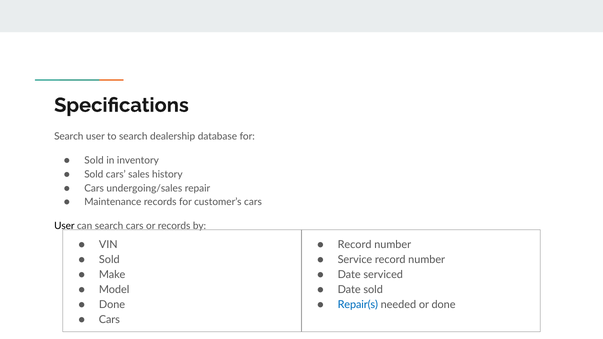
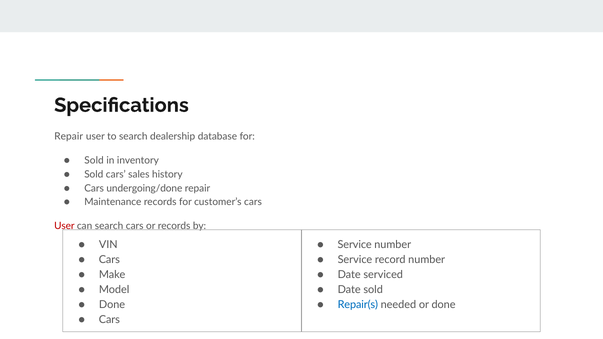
Search: Search -> Repair (69, 137)
undergoing/sales: undergoing/sales -> undergoing/done (144, 188)
User colour: black -> red (64, 226)
Record: Record -> Service (355, 245)
Sold: Sold -> Cars (109, 260)
